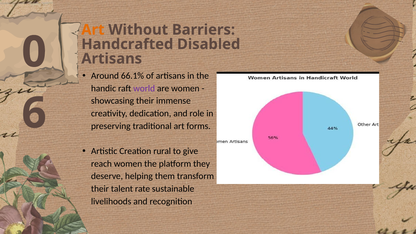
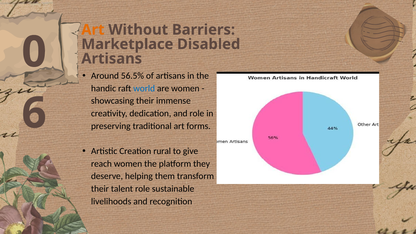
Handcrafted: Handcrafted -> Marketplace (127, 44)
66.1%: 66.1% -> 56.5% (132, 76)
world colour: purple -> blue (144, 88)
talent rate: rate -> role (142, 189)
